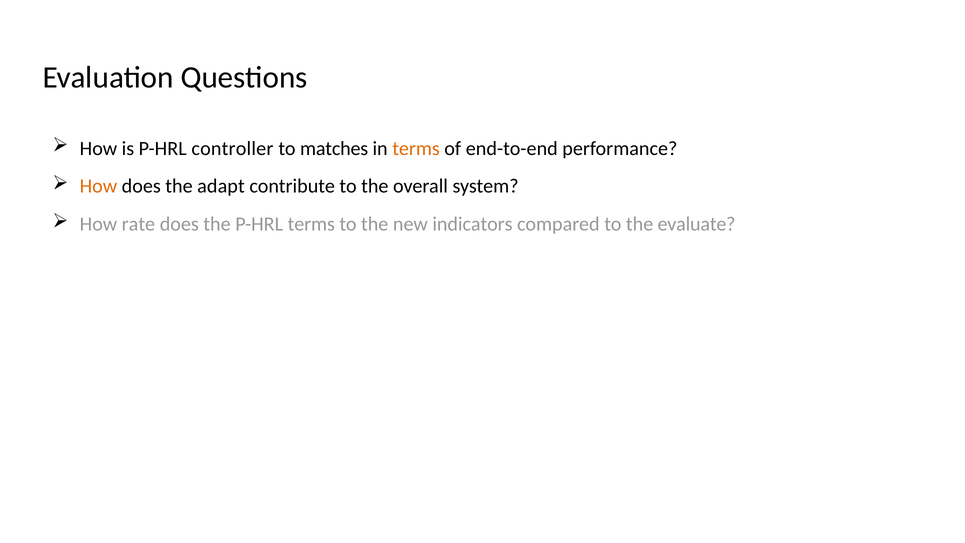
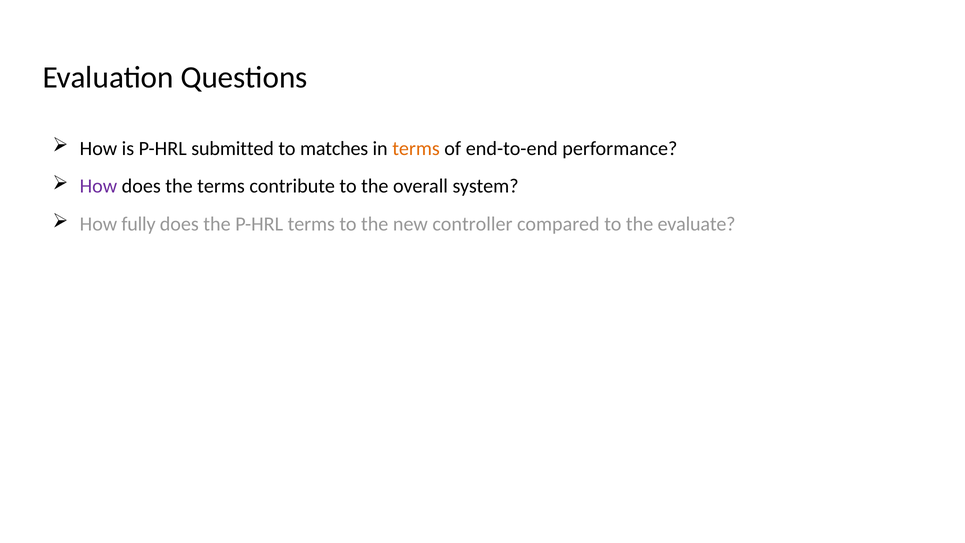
controller: controller -> submitted (233, 148)
How colour: orange -> purple (98, 186)
the adapt: adapt -> terms (221, 186)
rate: rate -> fully (139, 224)
indicators: indicators -> controller (472, 224)
